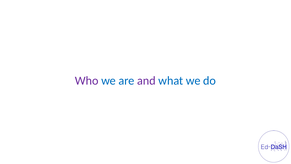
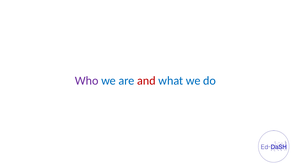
and colour: purple -> red (146, 80)
